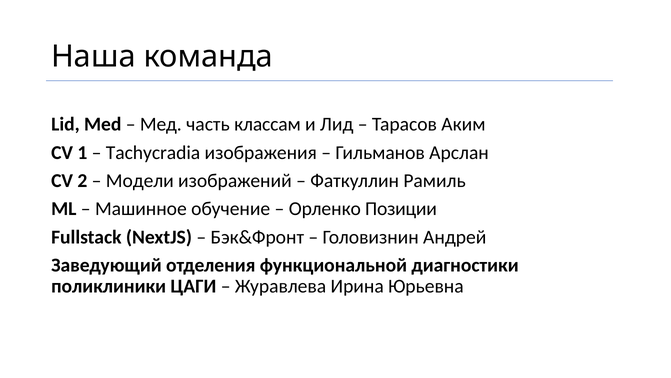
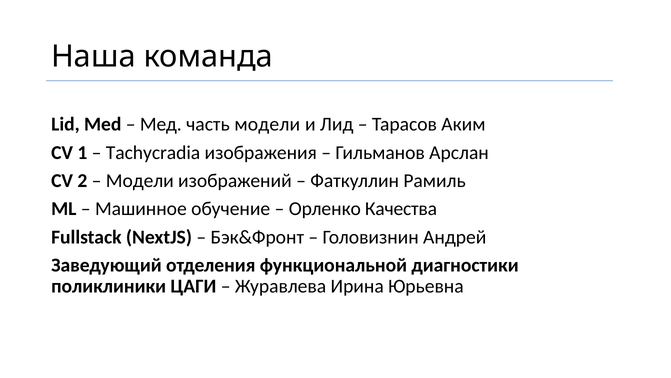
часть классам: классам -> модели (267, 124)
Позиции: Позиции -> Качества (401, 209)
